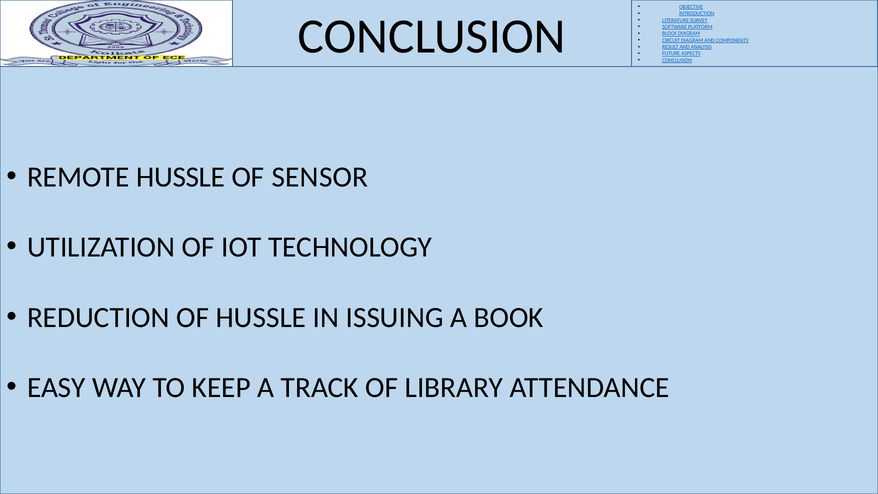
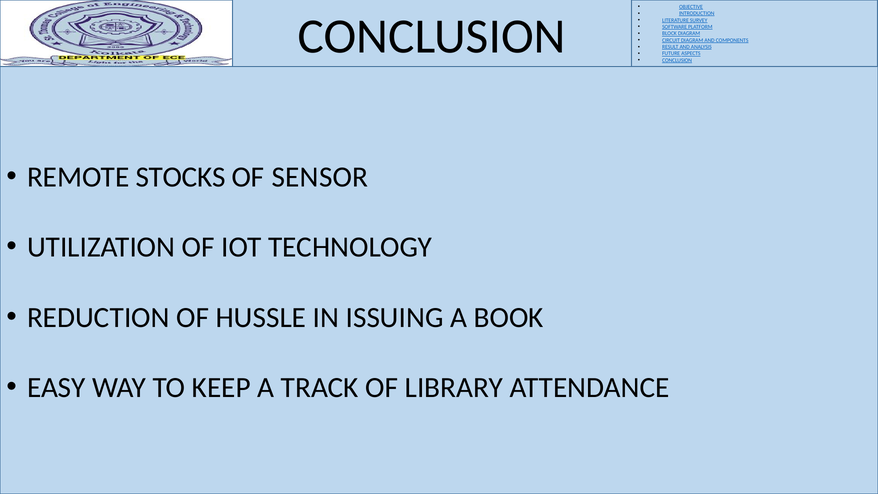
REMOTE HUSSLE: HUSSLE -> STOCKS (181, 177)
